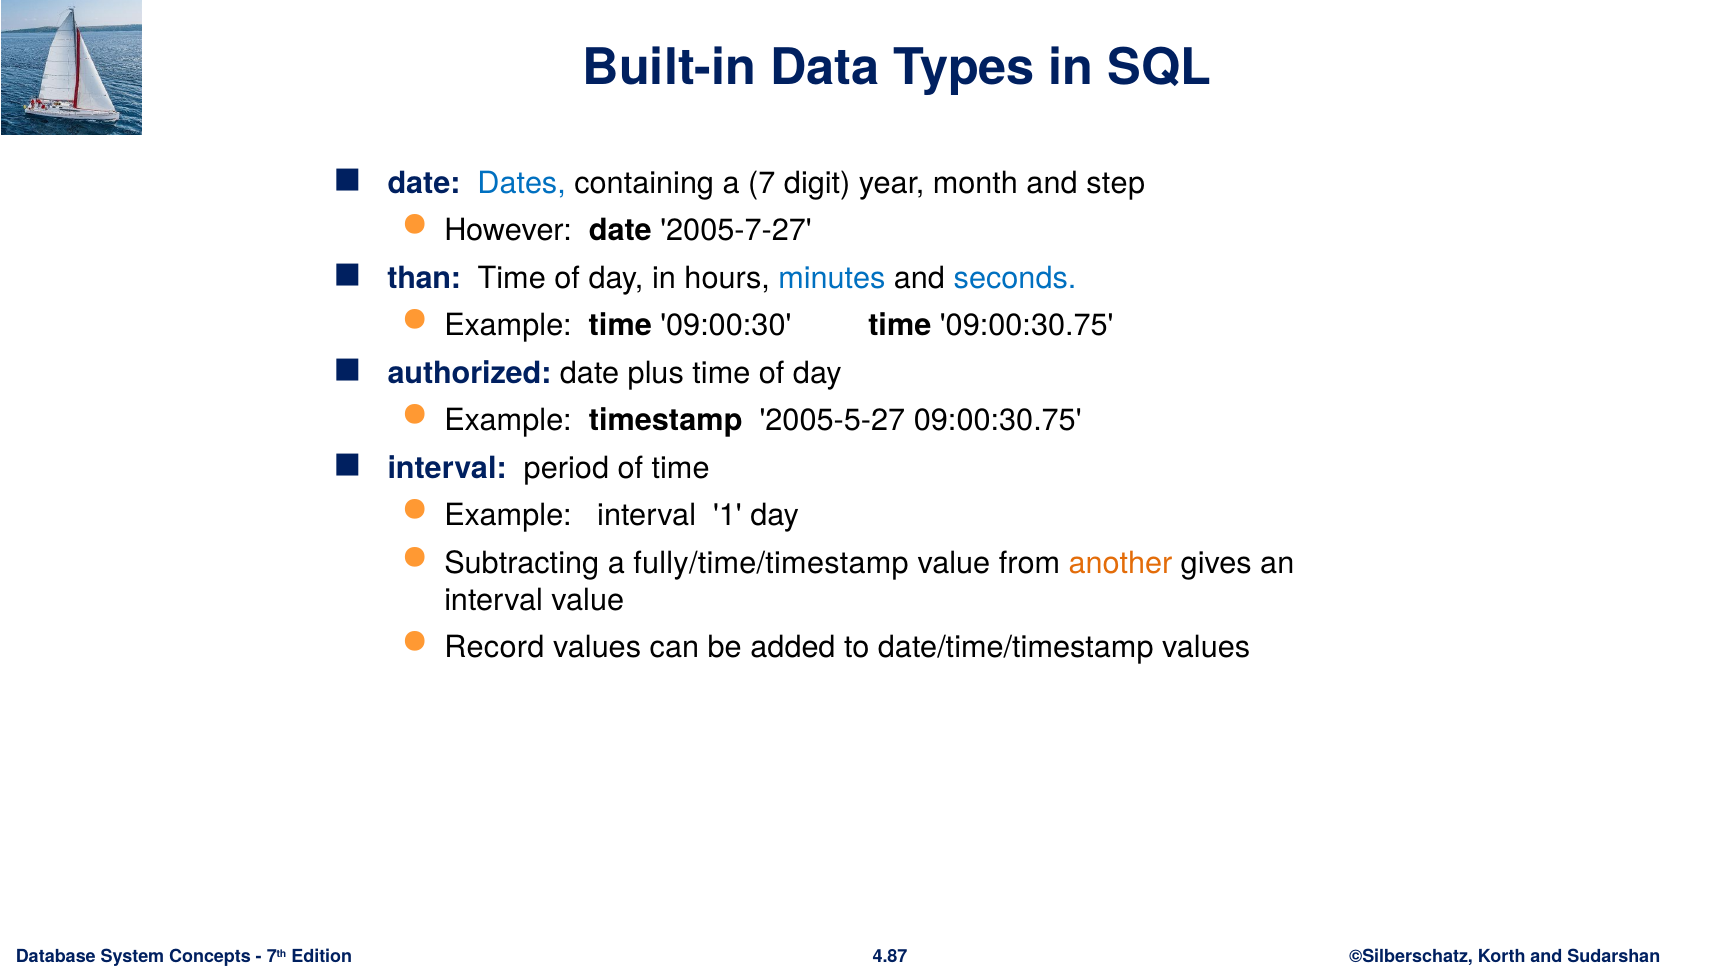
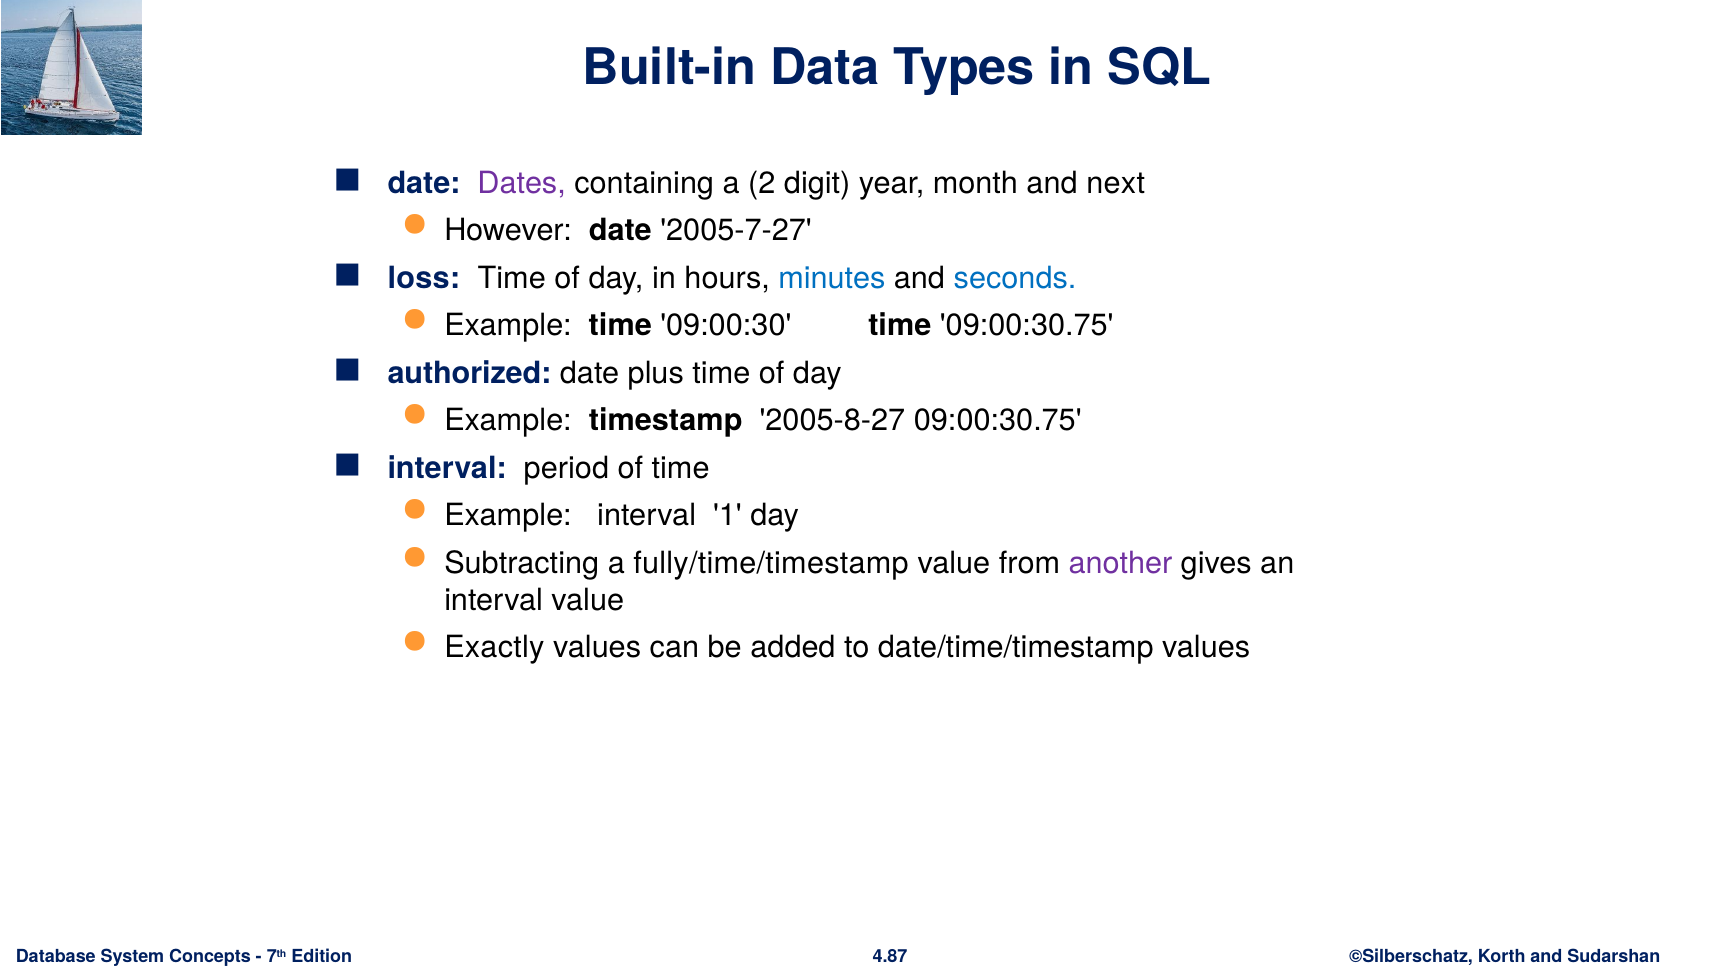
Dates colour: blue -> purple (522, 183)
7: 7 -> 2 (762, 183)
step: step -> next (1116, 183)
than: than -> loss (424, 278)
2005-5-27: 2005-5-27 -> 2005-8-27 (832, 421)
another colour: orange -> purple (1120, 563)
Record: Record -> Exactly (494, 648)
